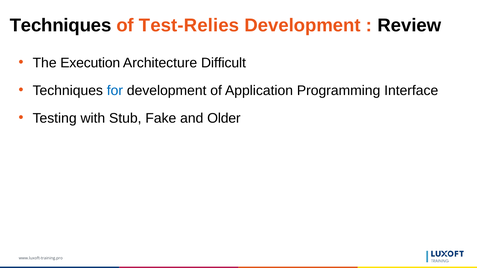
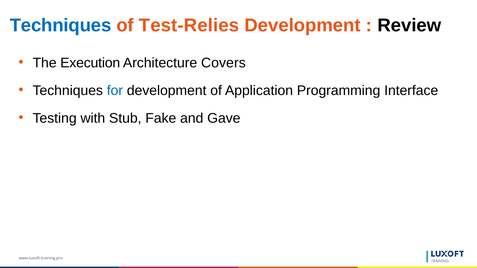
Techniques colour: black -> blue (61, 25)
Difficult: Difficult -> Covers (223, 63)
Older: Older -> Gave (224, 118)
